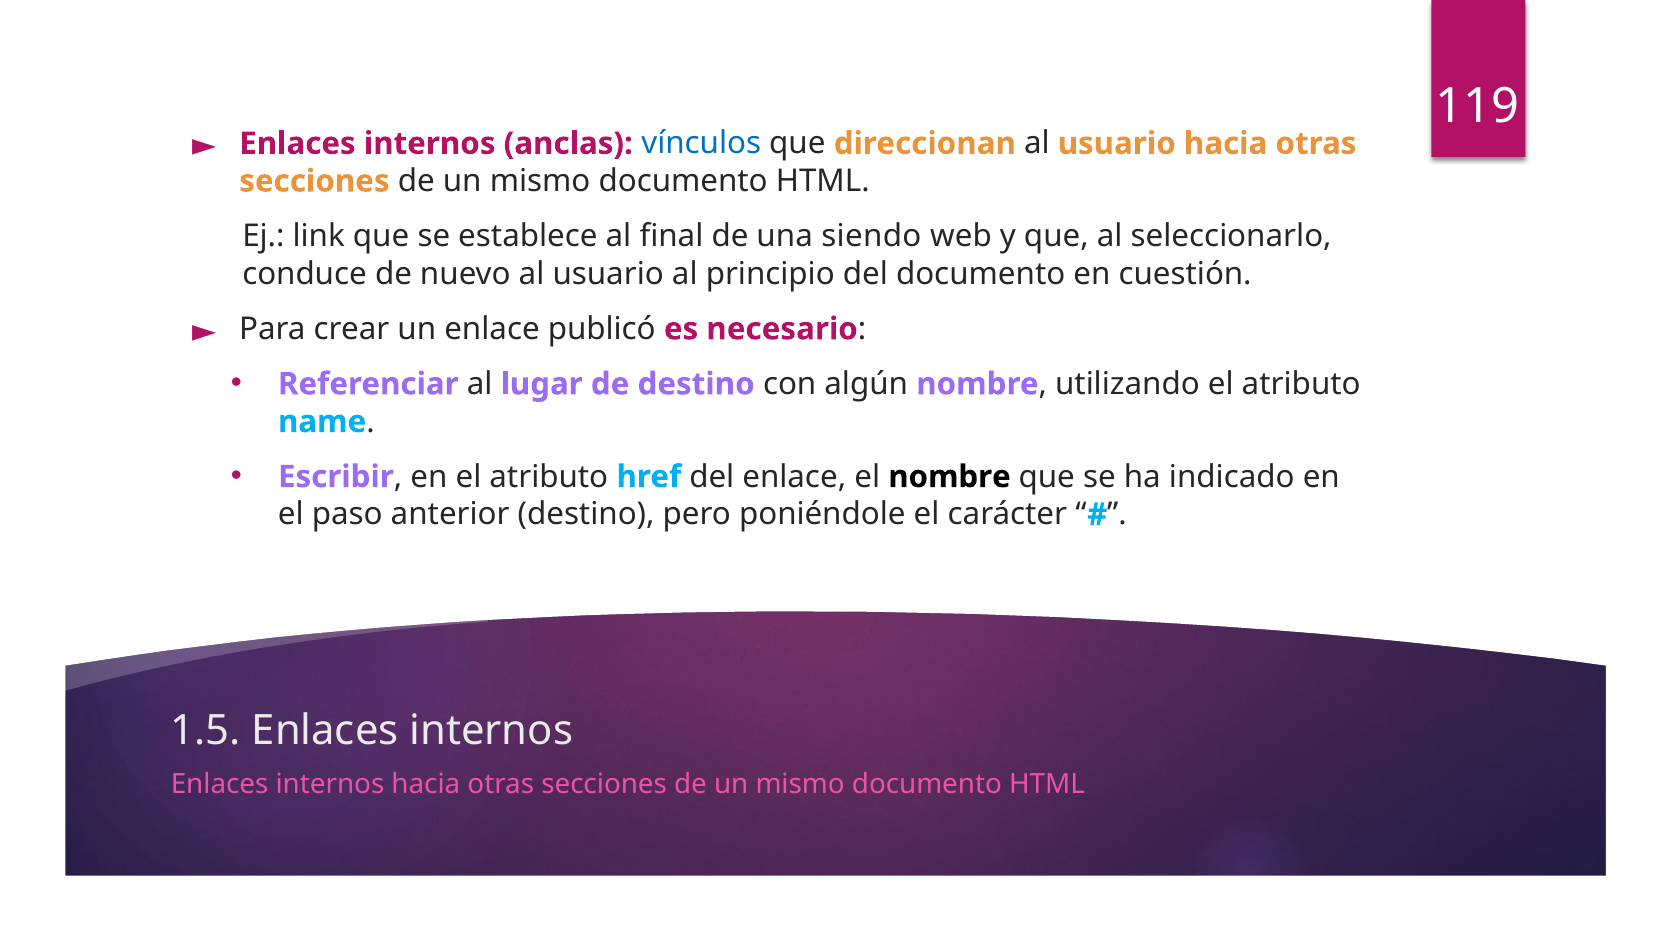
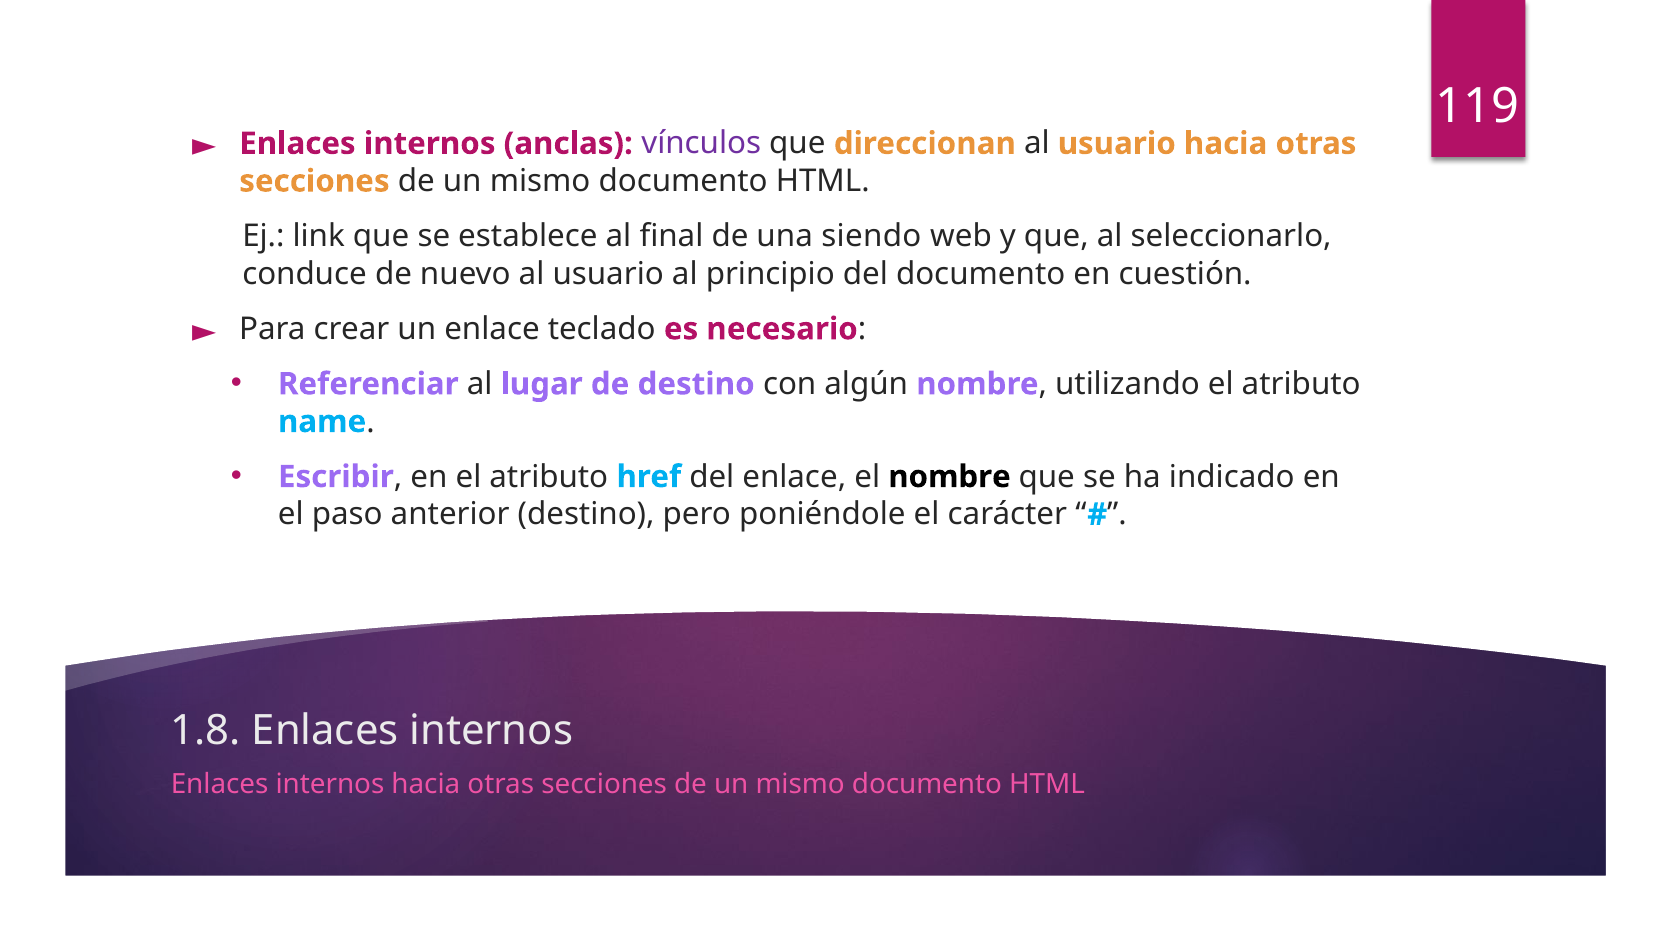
vínculos colour: blue -> purple (701, 143)
publicó: publicó -> teclado (602, 329)
1.5: 1.5 -> 1.8 (206, 731)
